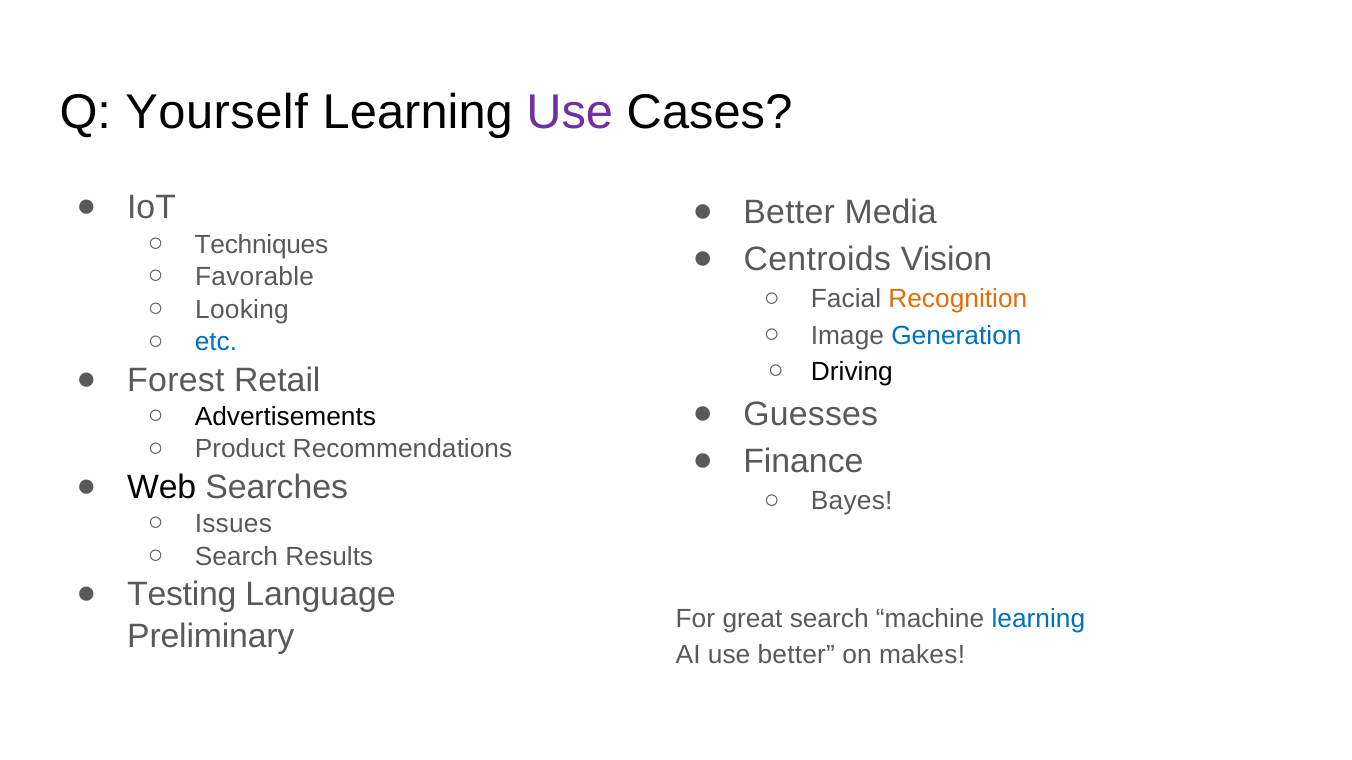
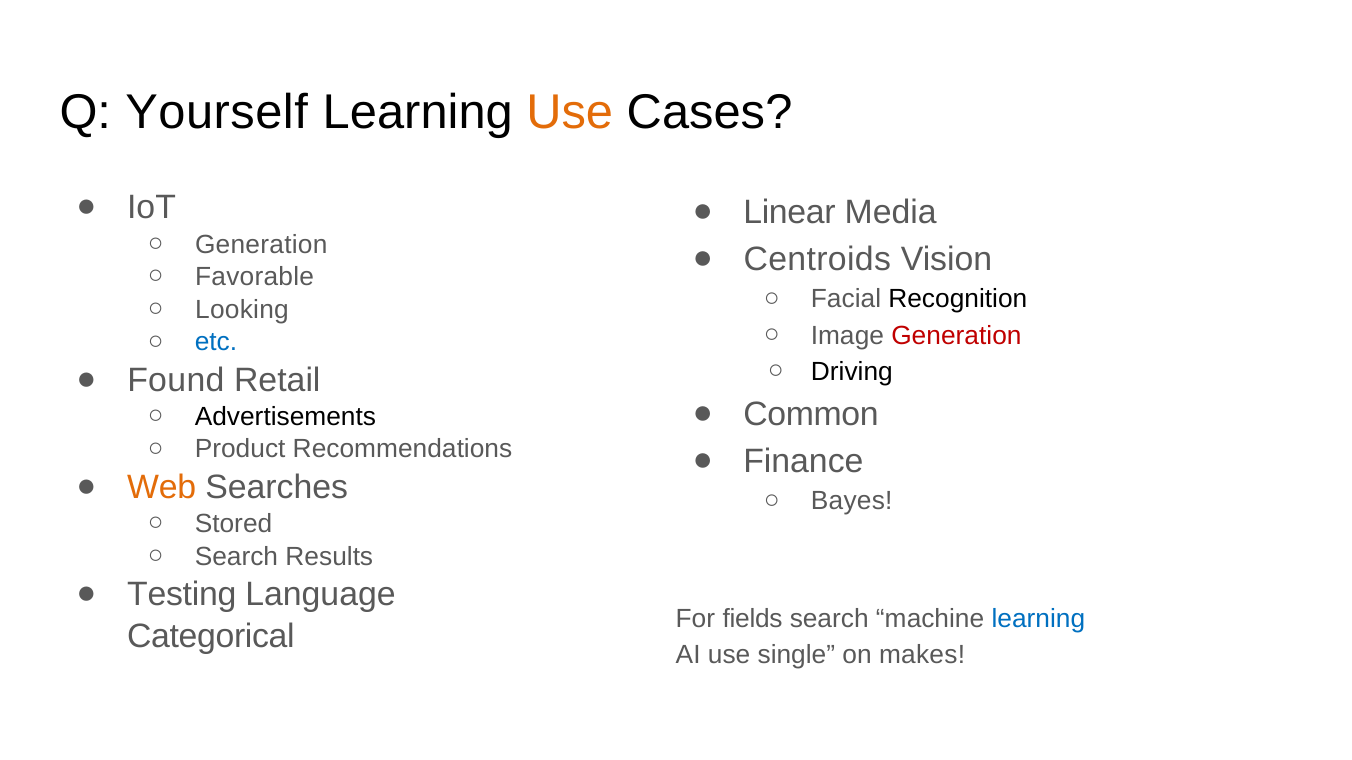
Use colour: purple -> orange (570, 112)
Better: Better -> Linear (789, 213)
Techniques: Techniques -> Generation (261, 245)
Recognition colour: orange -> black (958, 299)
Generation colour: blue -> red (956, 336)
Forest: Forest -> Found (176, 380)
Guesses: Guesses -> Common (811, 415)
Web colour: black -> orange (162, 488)
Issues: Issues -> Stored (234, 524)
great: great -> fields (753, 619)
Preliminary: Preliminary -> Categorical (211, 637)
use better: better -> single (796, 655)
